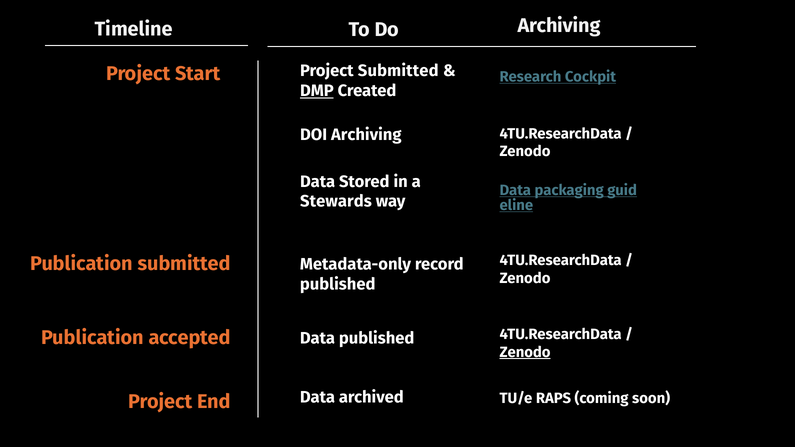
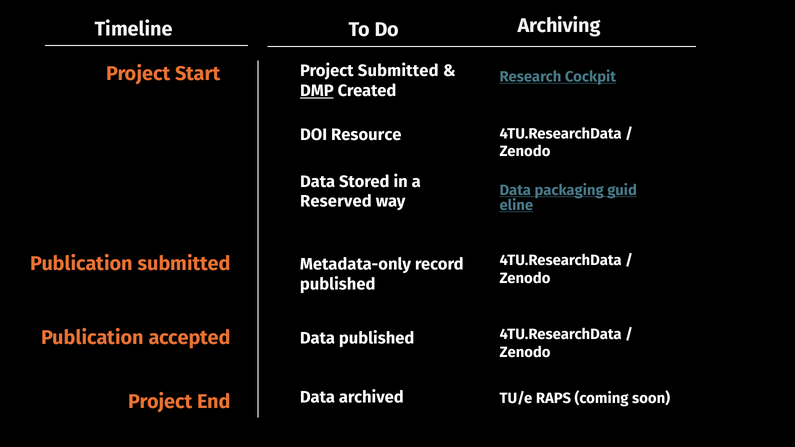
DOI Archiving: Archiving -> Resource (366, 135)
Stewards: Stewards -> Reserved (336, 202)
Zenodo underline: present -> none (525, 352)
